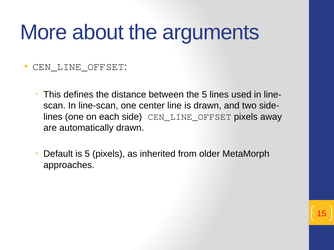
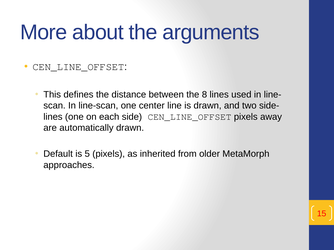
the 5: 5 -> 8 (204, 95)
